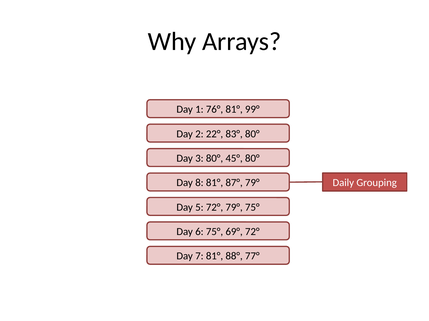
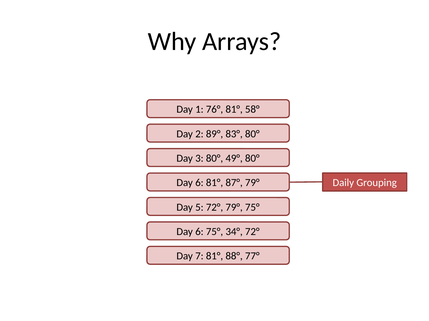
99°: 99° -> 58° (252, 110)
22°: 22° -> 89° (215, 134)
45°: 45° -> 49° (234, 159)
8: 8 -> 6 (199, 183)
69°: 69° -> 34° (234, 232)
